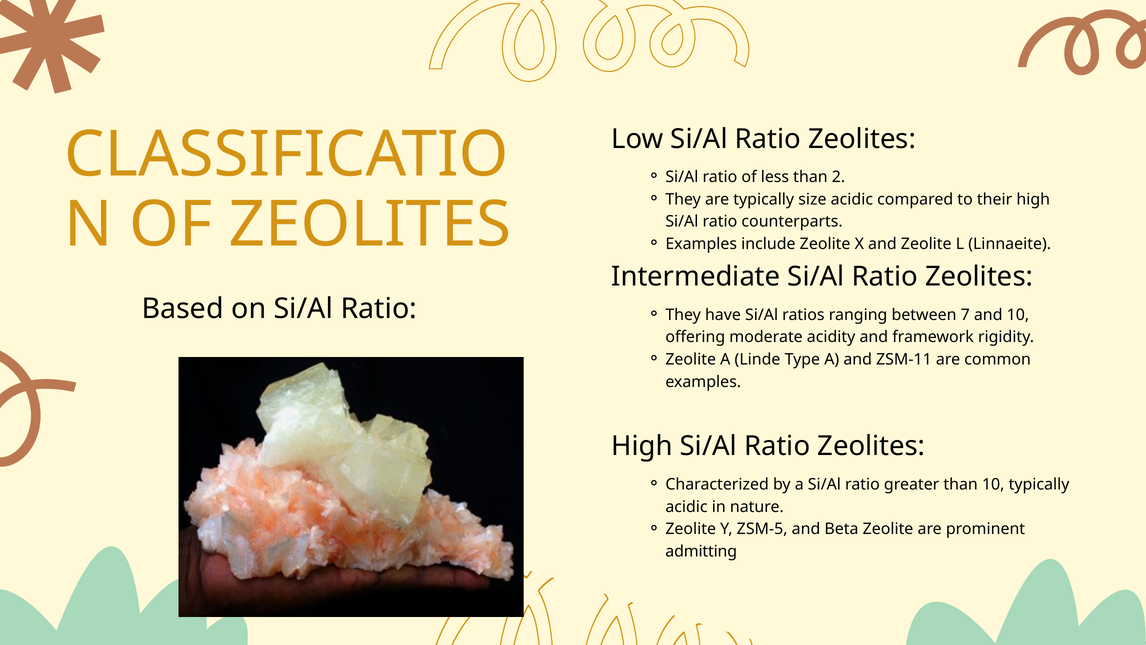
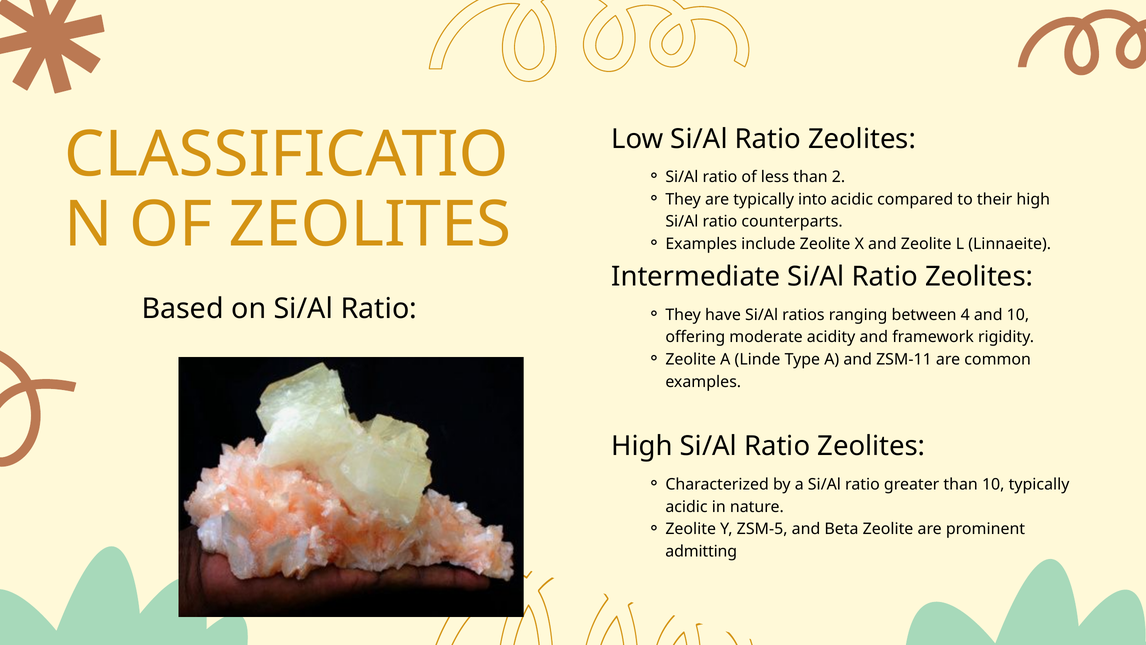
size: size -> into (813, 199)
7: 7 -> 4 (965, 315)
